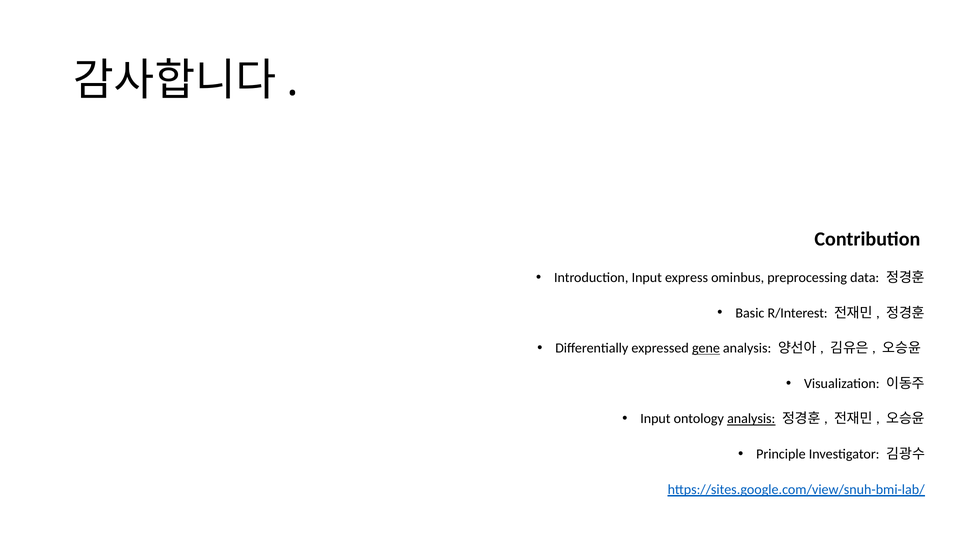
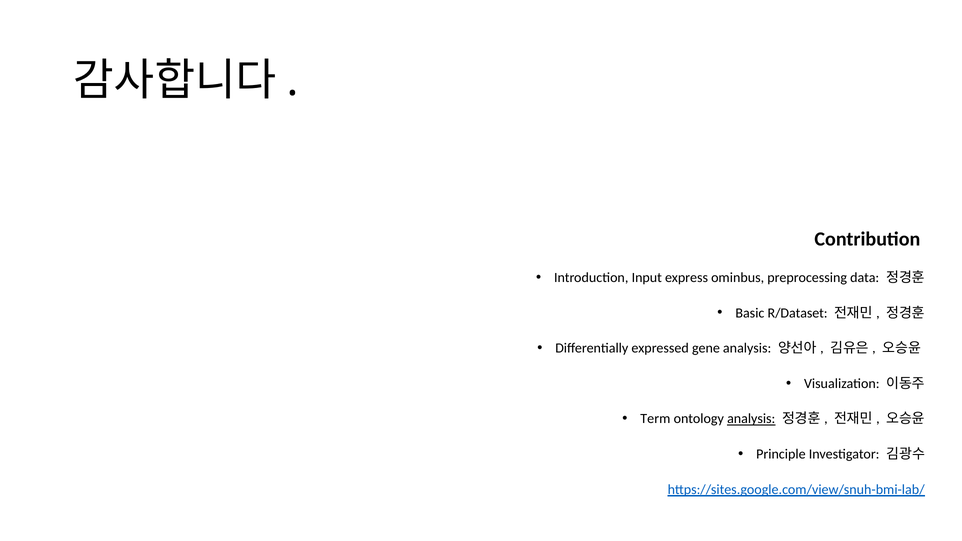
R/Interest: R/Interest -> R/Dataset (798, 313)
gene underline: present -> none (706, 348)
Input: Input -> Term (655, 419)
